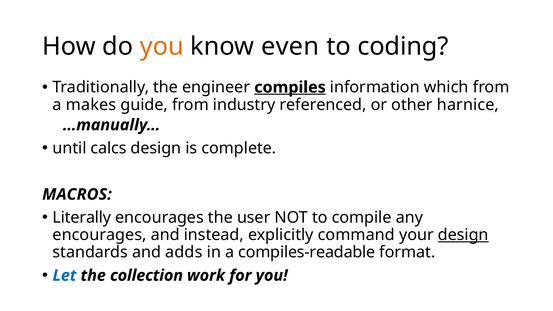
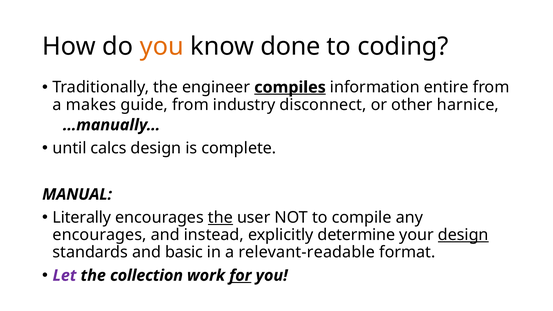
even: even -> done (290, 46)
which: which -> entire (446, 87)
referenced: referenced -> disconnect (323, 105)
MACROS: MACROS -> MANUAL (77, 194)
the underline: none -> present (220, 218)
command: command -> determine (356, 235)
adds: adds -> basic (184, 252)
compiles-readable: compiles-readable -> relevant-readable (307, 252)
Let colour: blue -> purple (64, 276)
for underline: none -> present (240, 276)
